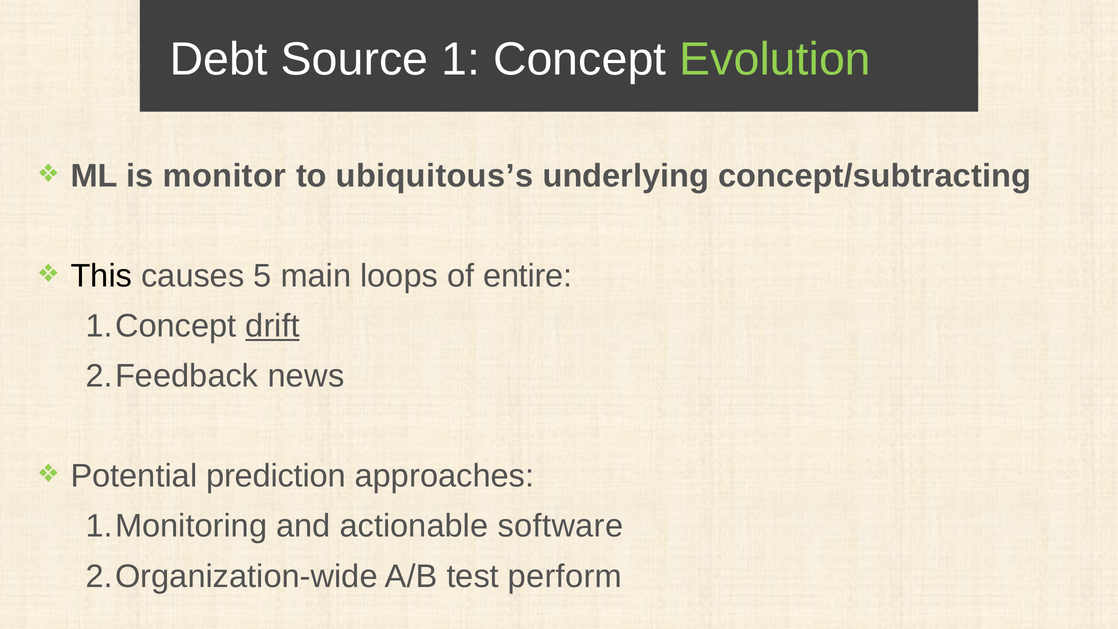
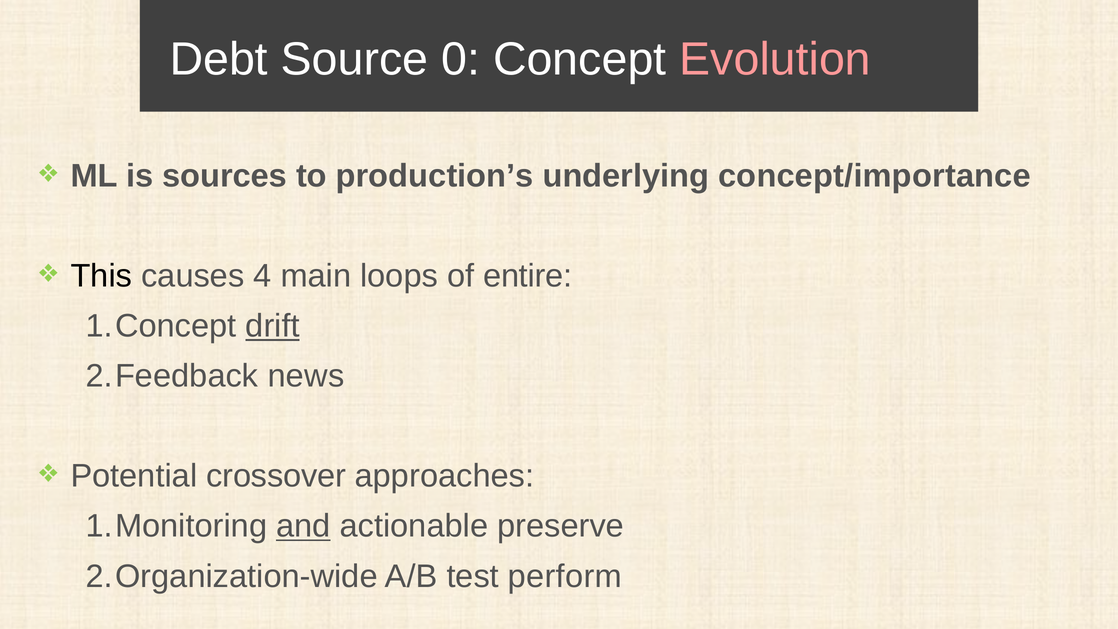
1: 1 -> 0 (461, 59)
Evolution colour: light green -> pink (775, 59)
monitor: monitor -> sources (225, 176)
ubiquitous’s: ubiquitous’s -> production’s (435, 176)
concept/subtracting: concept/subtracting -> concept/importance (875, 176)
5: 5 -> 4 (262, 276)
prediction: prediction -> crossover (276, 476)
and underline: none -> present (303, 526)
software: software -> preserve (561, 526)
